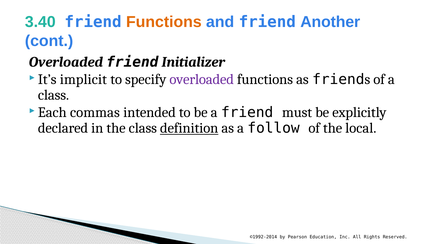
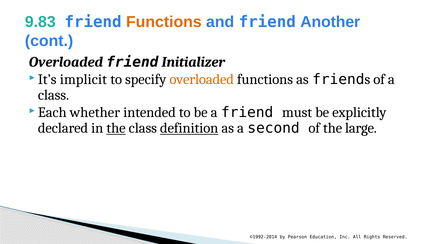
3.40: 3.40 -> 9.83 (40, 22)
overloaded colour: purple -> orange (202, 80)
commas: commas -> whether (95, 113)
the underline: none -> present (116, 128)
follow: follow -> second (274, 128)
local: local -> large (361, 128)
